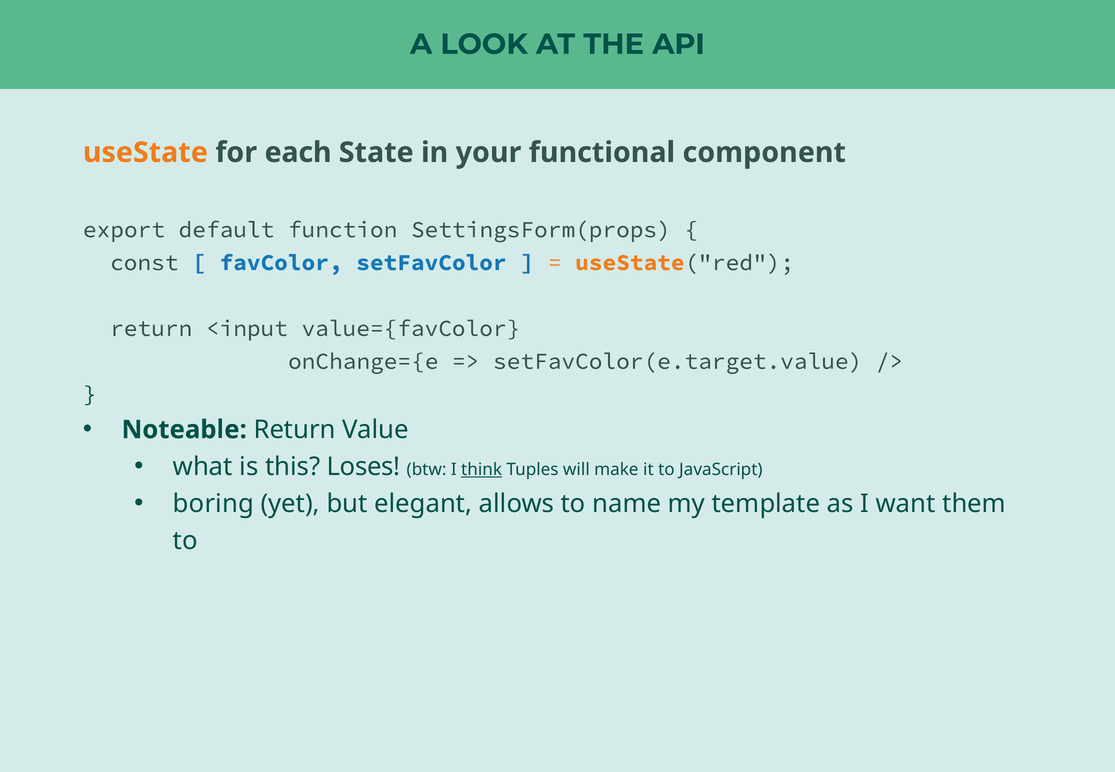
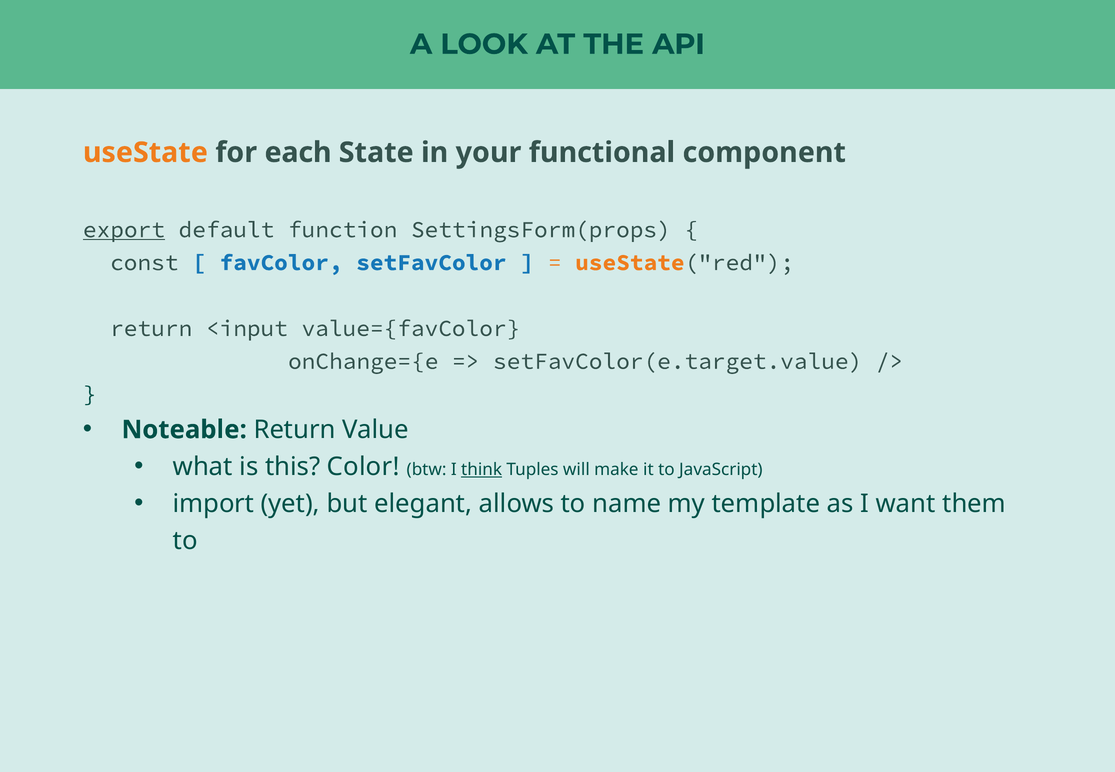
export underline: none -> present (124, 230)
Loses: Loses -> Color (363, 467)
boring: boring -> import (214, 504)
